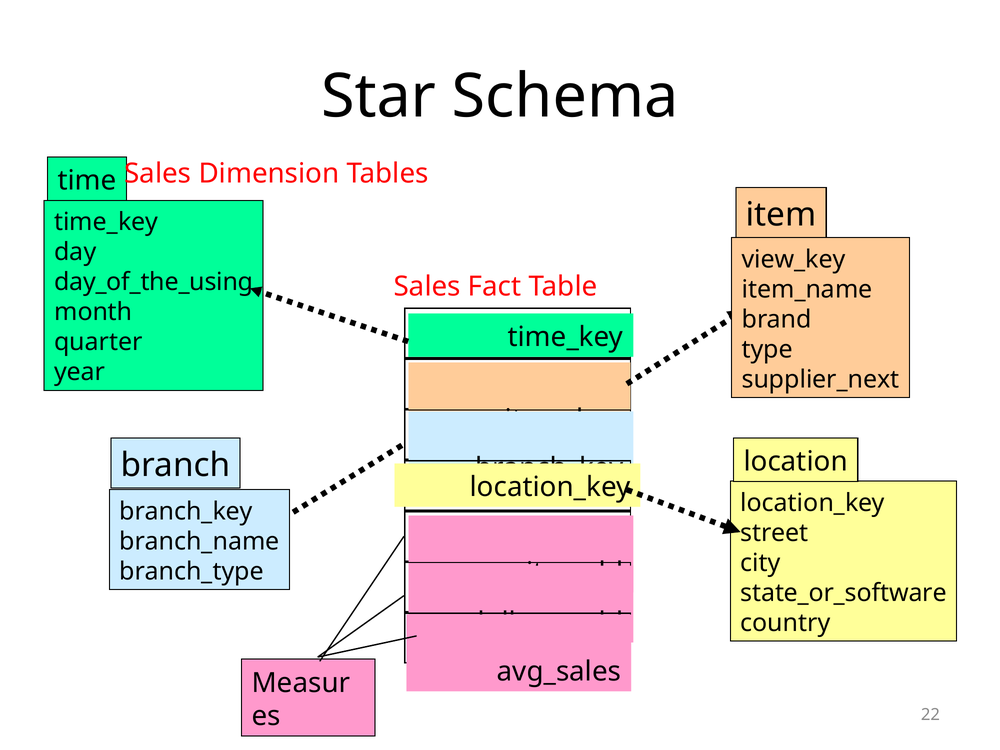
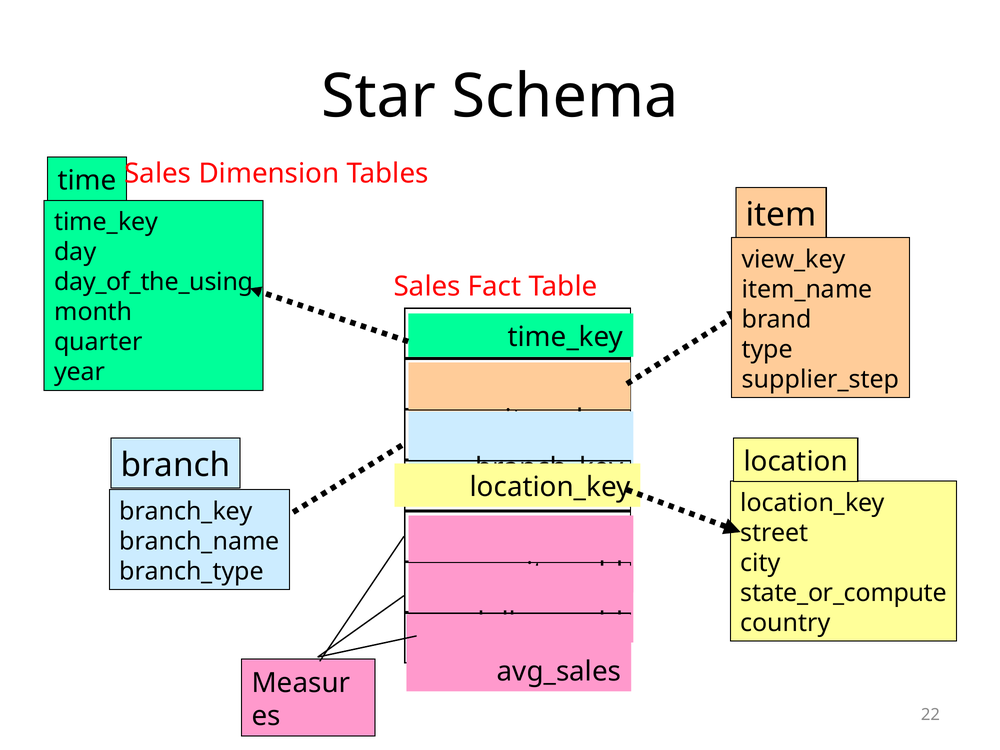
supplier_next: supplier_next -> supplier_step (820, 379)
state_or_software: state_or_software -> state_or_compute (844, 593)
